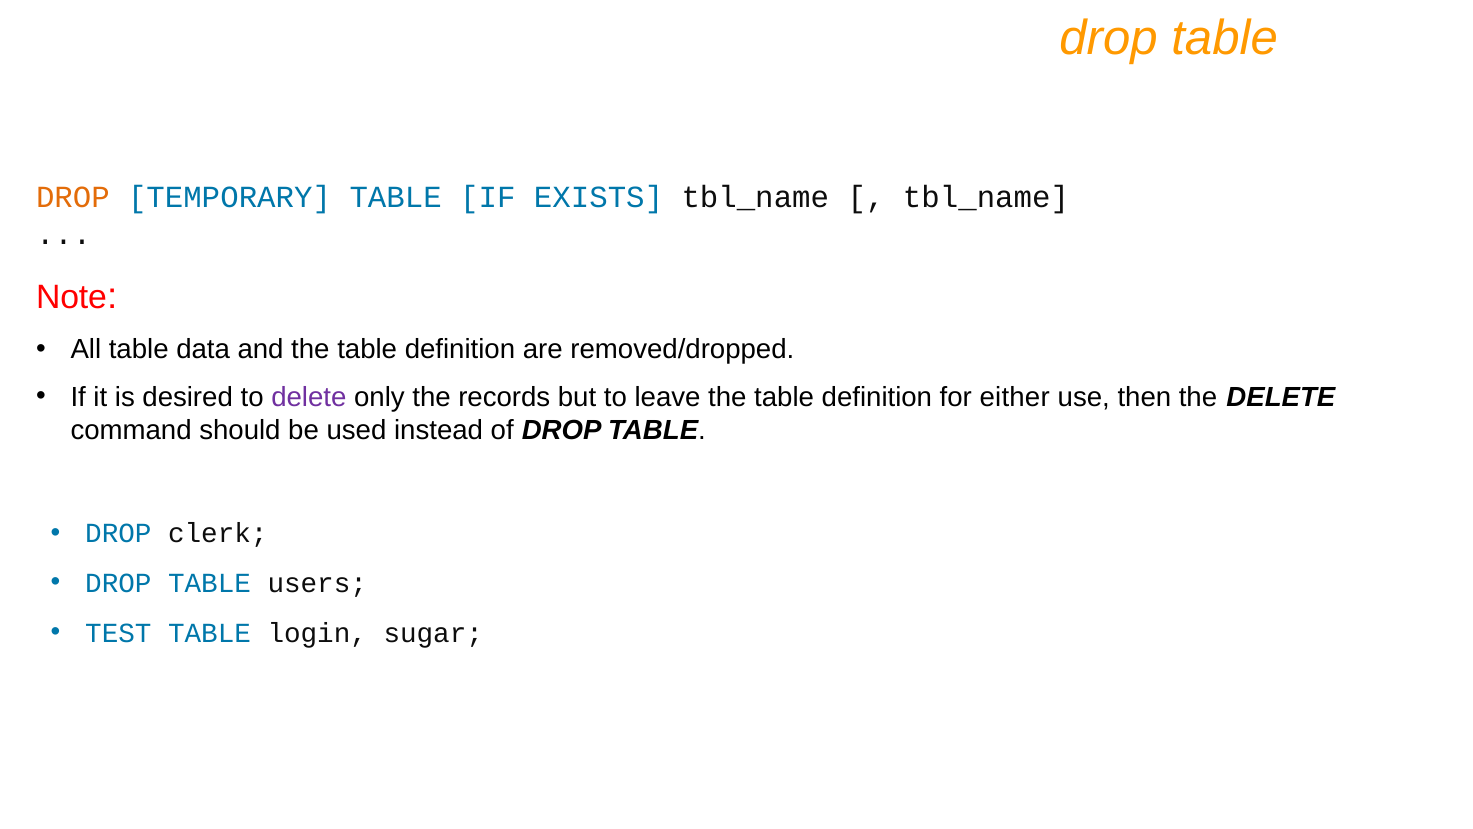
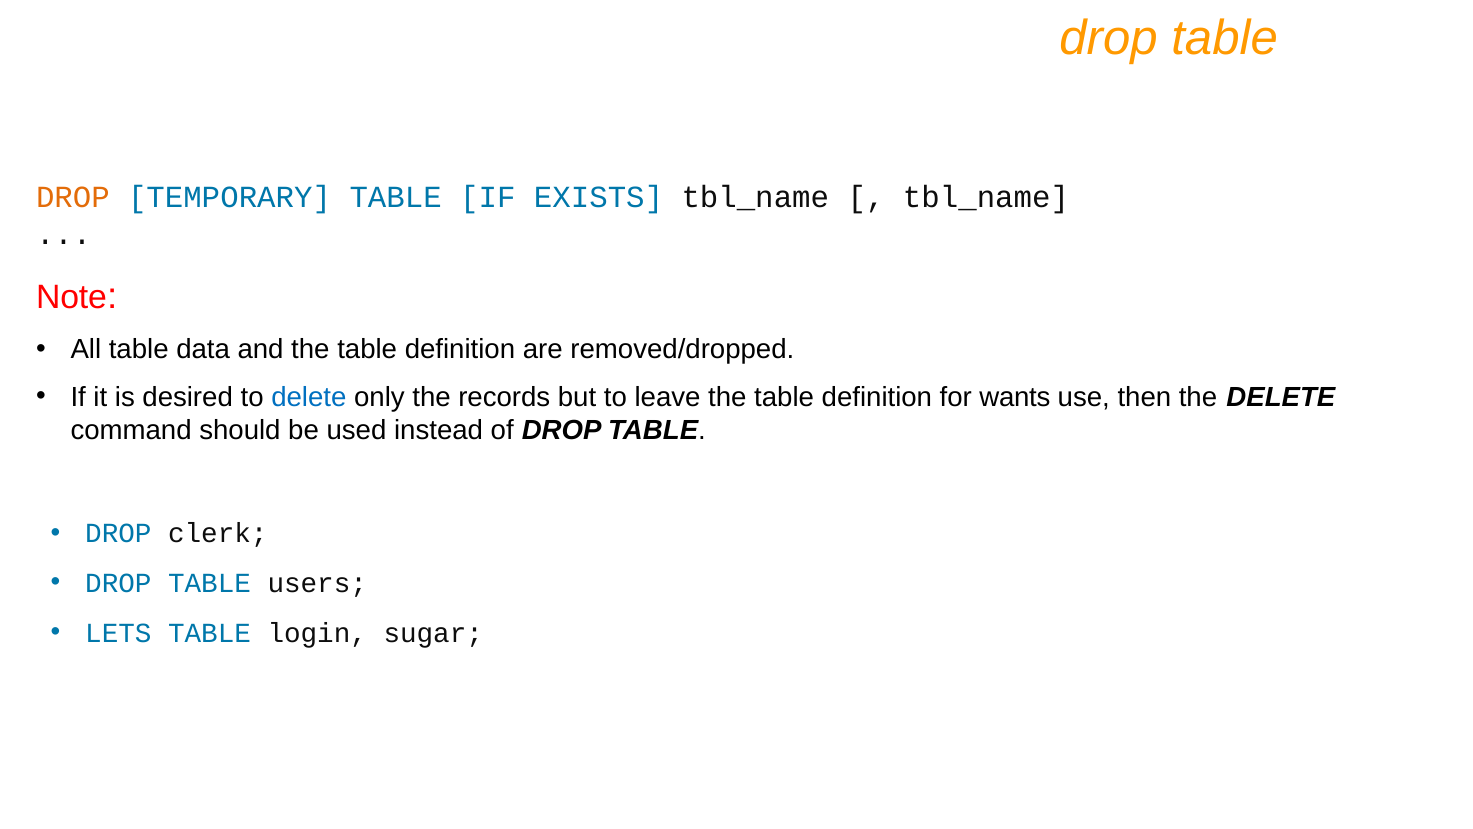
delete colour: purple -> blue (309, 397)
either: either -> wants (1015, 397)
TEST: TEST -> LETS (118, 633)
